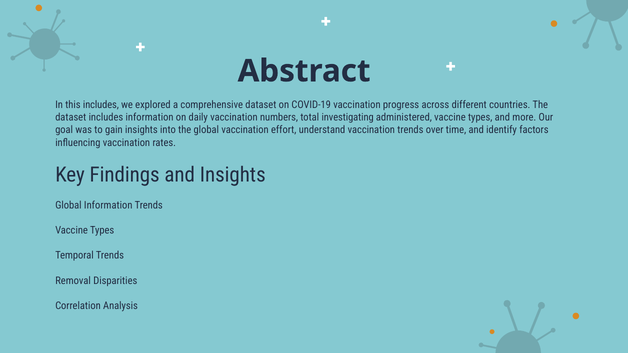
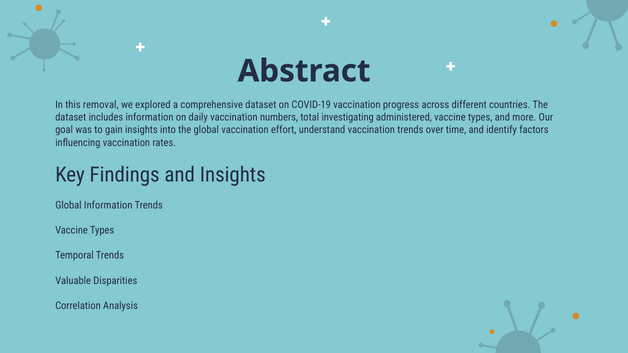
this includes: includes -> removal (101, 105)
Removal: Removal -> Valuable (73, 281)
